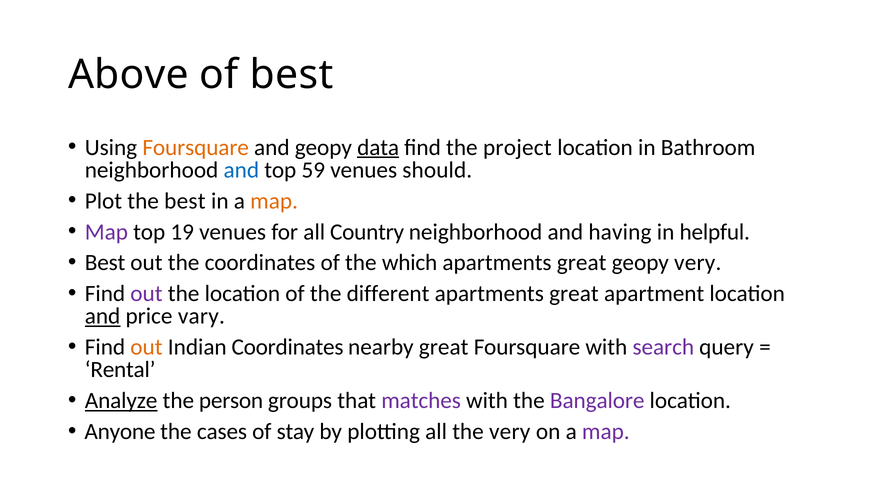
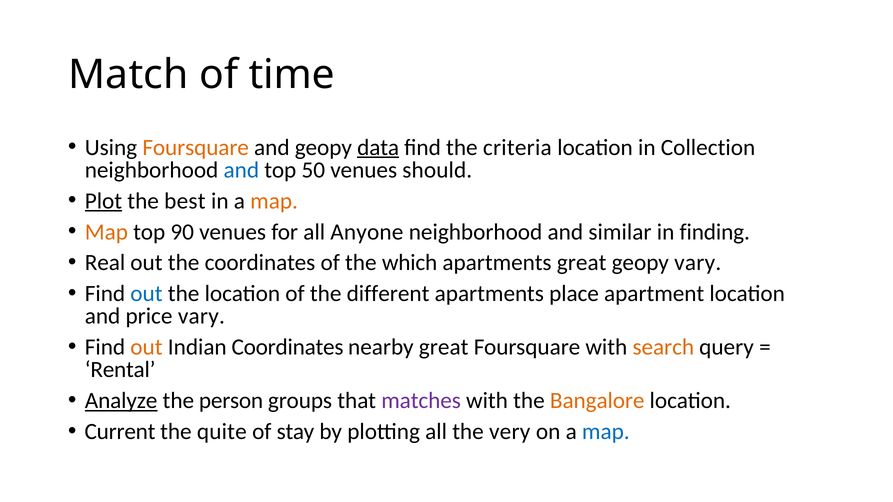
Above: Above -> Match (128, 75)
of best: best -> time (292, 75)
project: project -> criteria (517, 147)
Bathroom: Bathroom -> Collection (708, 147)
59: 59 -> 50 (313, 170)
Plot underline: none -> present (103, 201)
Map colour: purple -> orange (106, 232)
19: 19 -> 90 (182, 232)
Country: Country -> Anyone (367, 232)
having: having -> similar (620, 232)
helpful: helpful -> finding (715, 232)
Best: Best -> Real (105, 263)
geopy very: very -> vary (698, 263)
out colour: purple -> blue (146, 294)
great: great -> place (574, 294)
and underline: present -> none (103, 316)
search colour: purple -> orange (663, 347)
Bangalore colour: purple -> orange (597, 401)
Anyone: Anyone -> Current (120, 432)
cases: cases -> quite (222, 432)
map colour: purple -> blue (606, 432)
